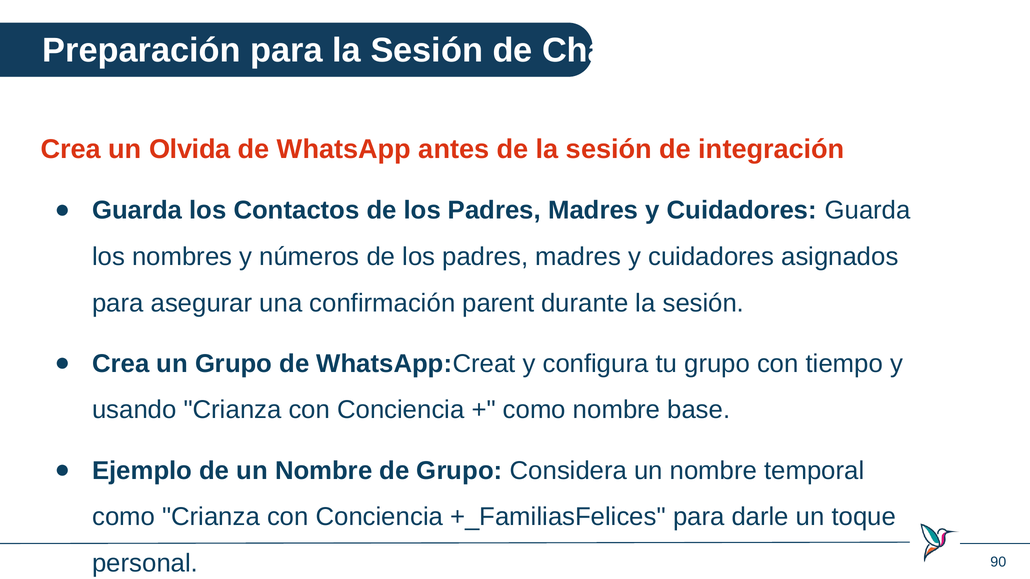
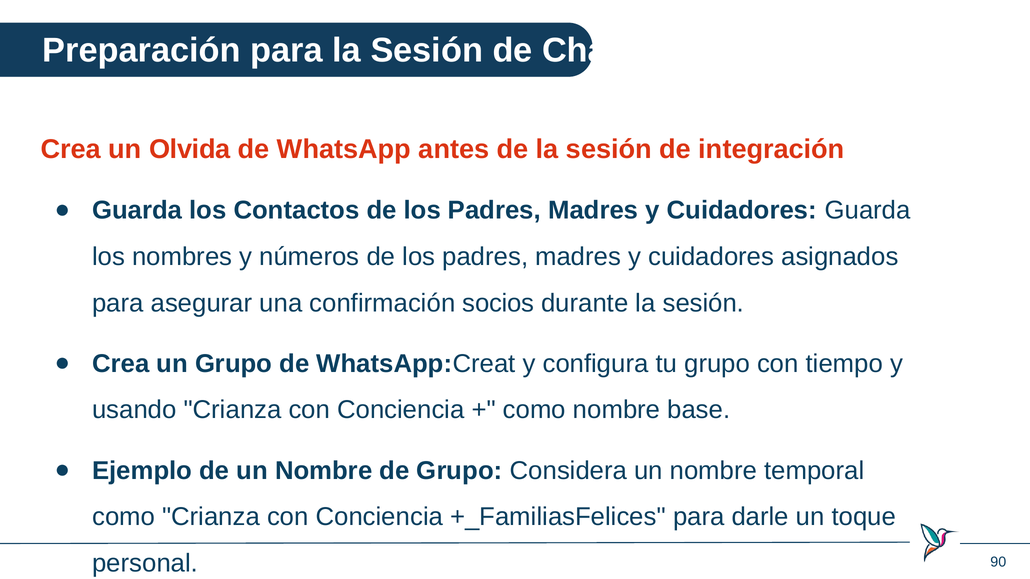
parent: parent -> socios (498, 303)
